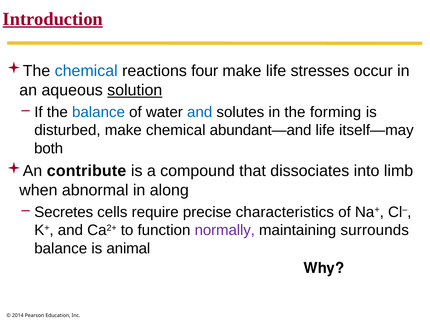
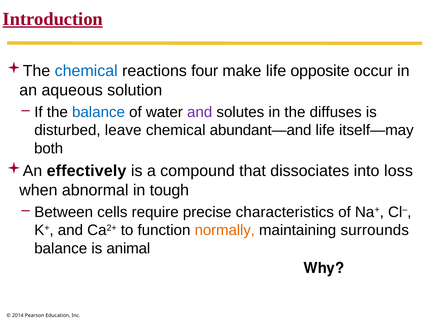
stresses: stresses -> opposite (320, 71)
solution underline: present -> none (135, 90)
and colour: blue -> purple (200, 112)
forming: forming -> diffuses (336, 112)
disturbed make: make -> leave (123, 130)
contribute: contribute -> effectively (87, 171)
limb: limb -> loss (398, 171)
along: along -> tough (169, 190)
Secretes: Secretes -> Between (64, 212)
normally colour: purple -> orange (225, 230)
